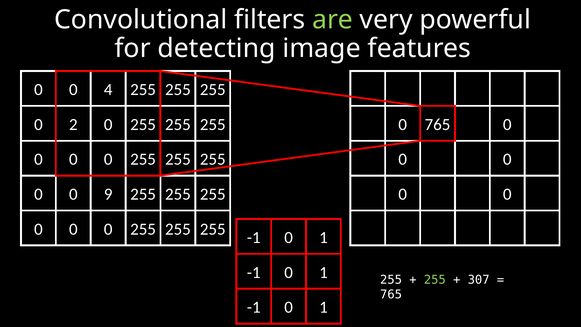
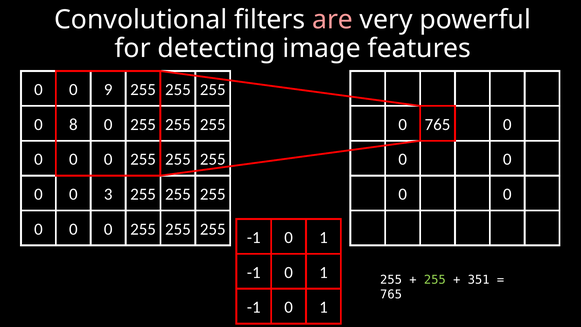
are colour: light green -> pink (333, 20)
4: 4 -> 9 (108, 90)
2: 2 -> 8 (73, 124)
9: 9 -> 3 (108, 194)
307: 307 -> 351 (479, 280)
